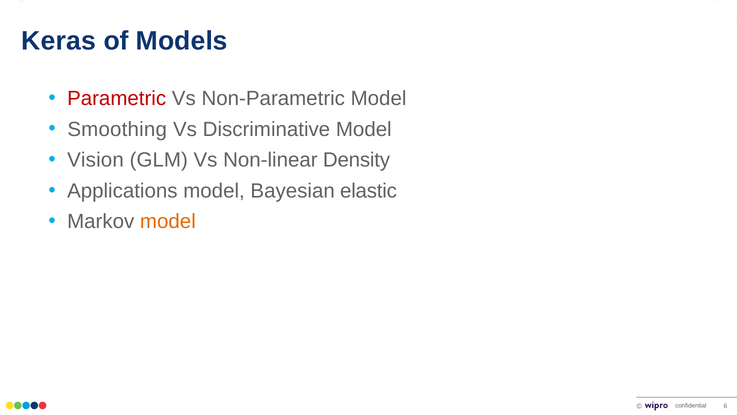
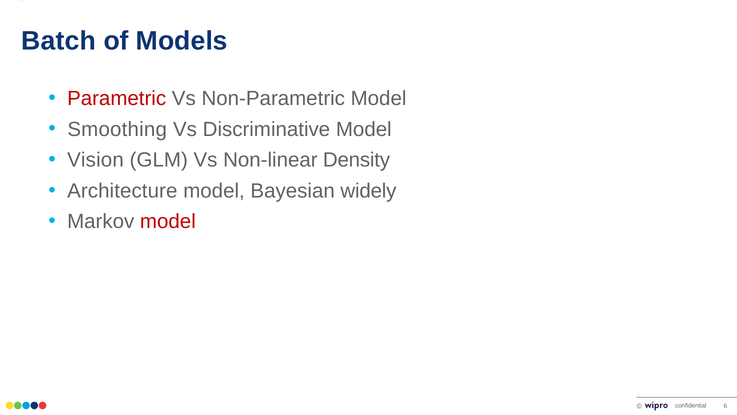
Keras: Keras -> Batch (59, 41)
Applications: Applications -> Architecture (122, 191)
elastic: elastic -> widely (368, 191)
model colour: orange -> red (168, 221)
